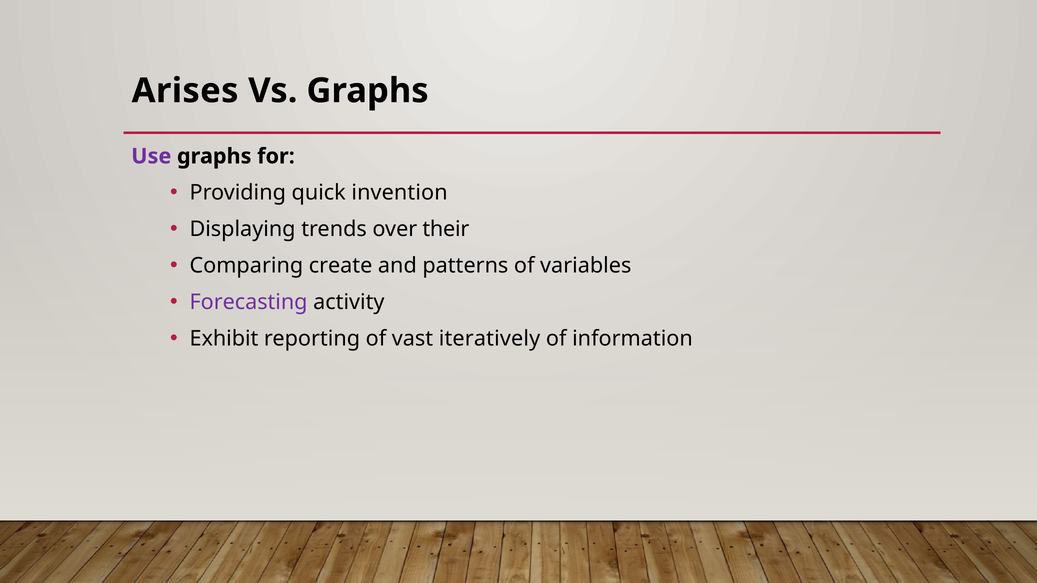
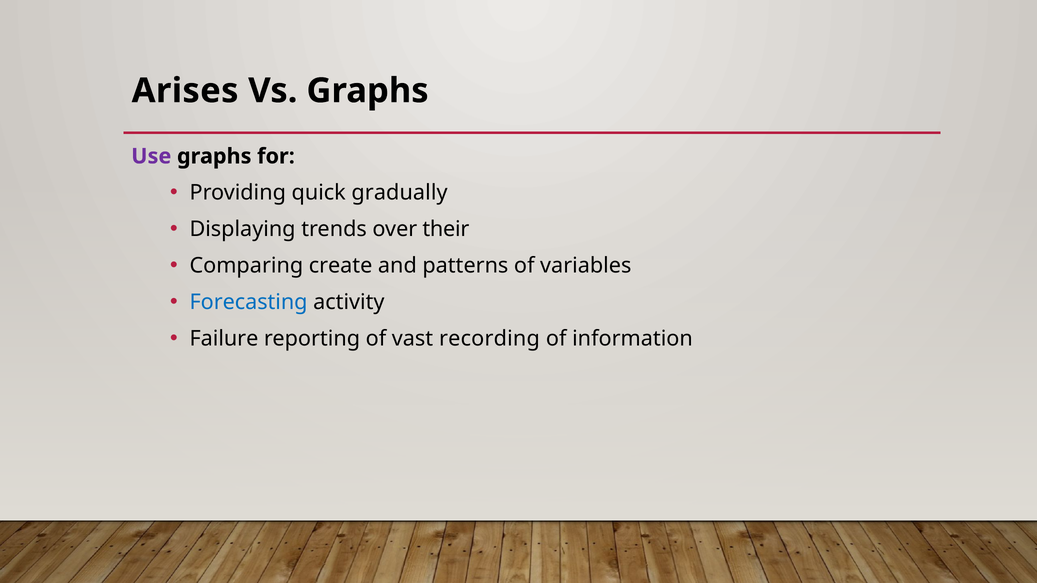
invention: invention -> gradually (400, 193)
Forecasting colour: purple -> blue (249, 302)
Exhibit: Exhibit -> Failure (224, 339)
iteratively: iteratively -> recording (489, 339)
